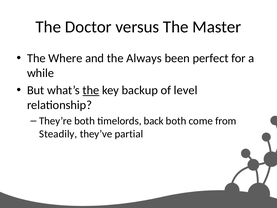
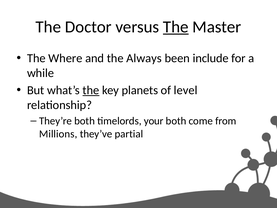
The underline: none -> present (176, 27)
perfect: perfect -> include (211, 58)
backup: backup -> planets (140, 90)
back: back -> your (154, 121)
Steadily: Steadily -> Millions (58, 134)
